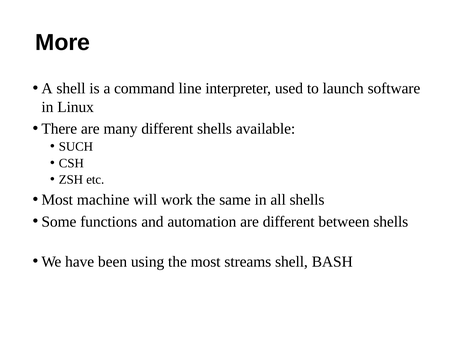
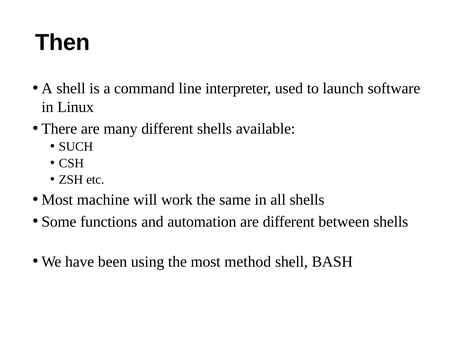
More: More -> Then (63, 43)
streams: streams -> method (248, 262)
